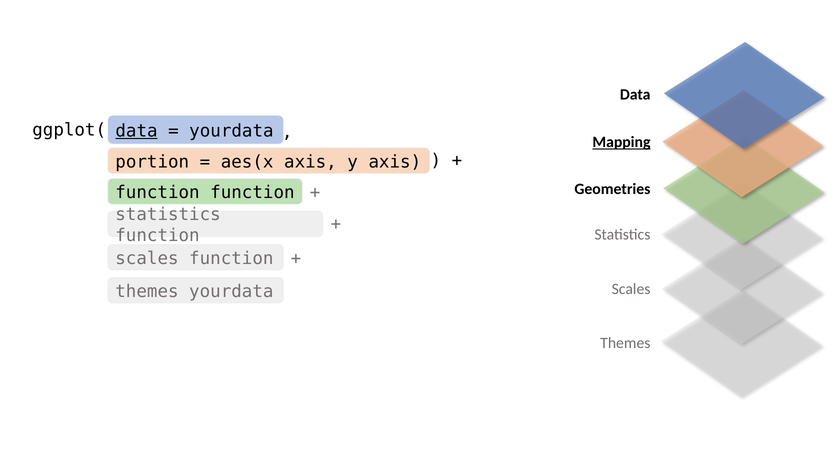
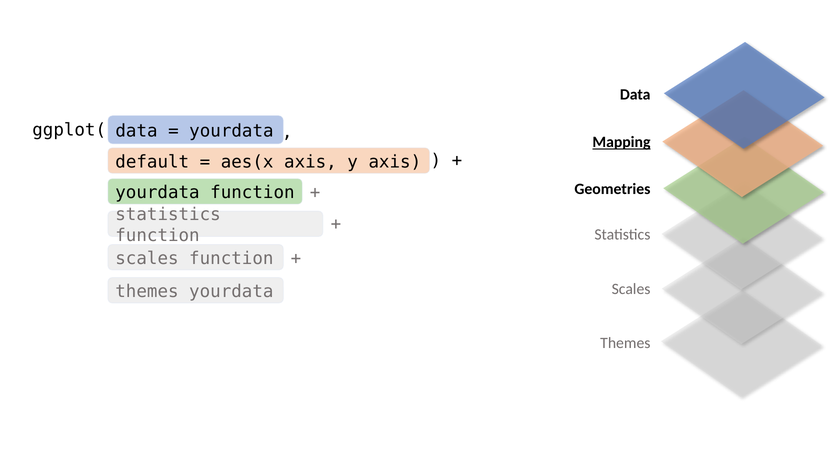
data underline: present -> none (137, 131)
portion: portion -> default (152, 162)
function: function -> yourdata (157, 193)
